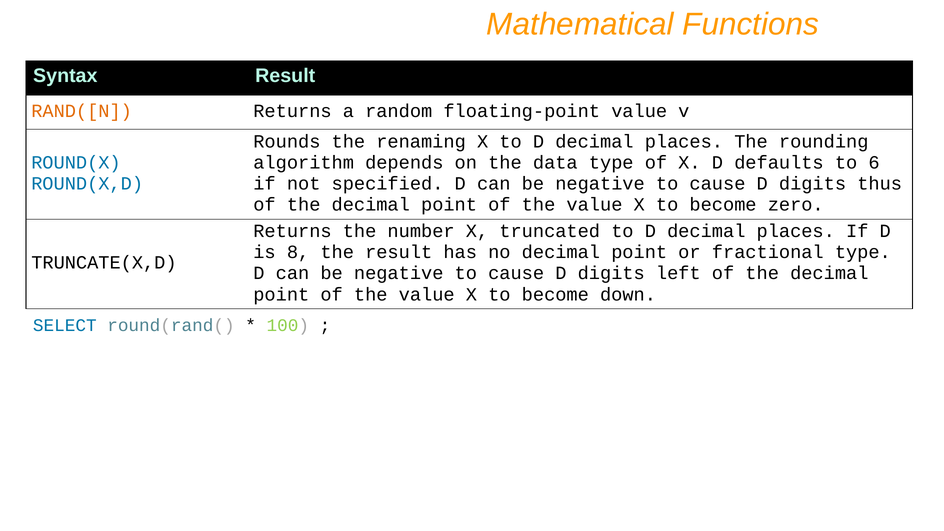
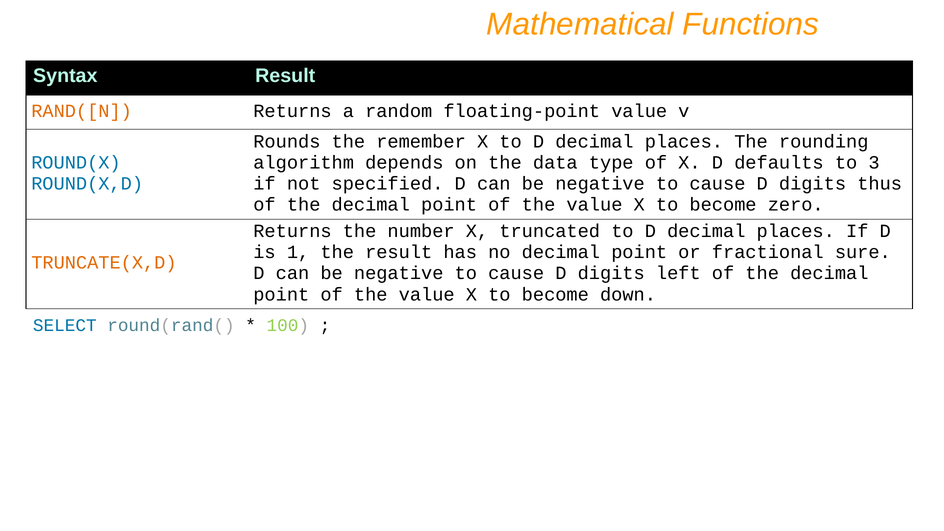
renaming: renaming -> remember (421, 141)
6: 6 -> 3 (874, 163)
8: 8 -> 1 (298, 252)
fractional type: type -> sure (863, 252)
TRUNCATE(X,D colour: black -> orange (104, 263)
